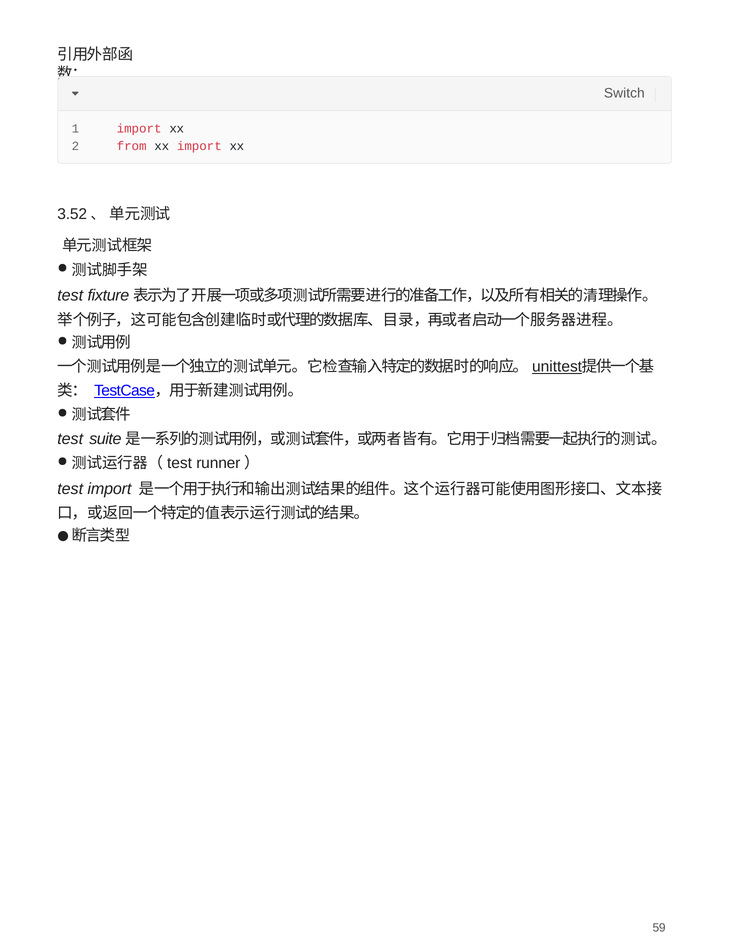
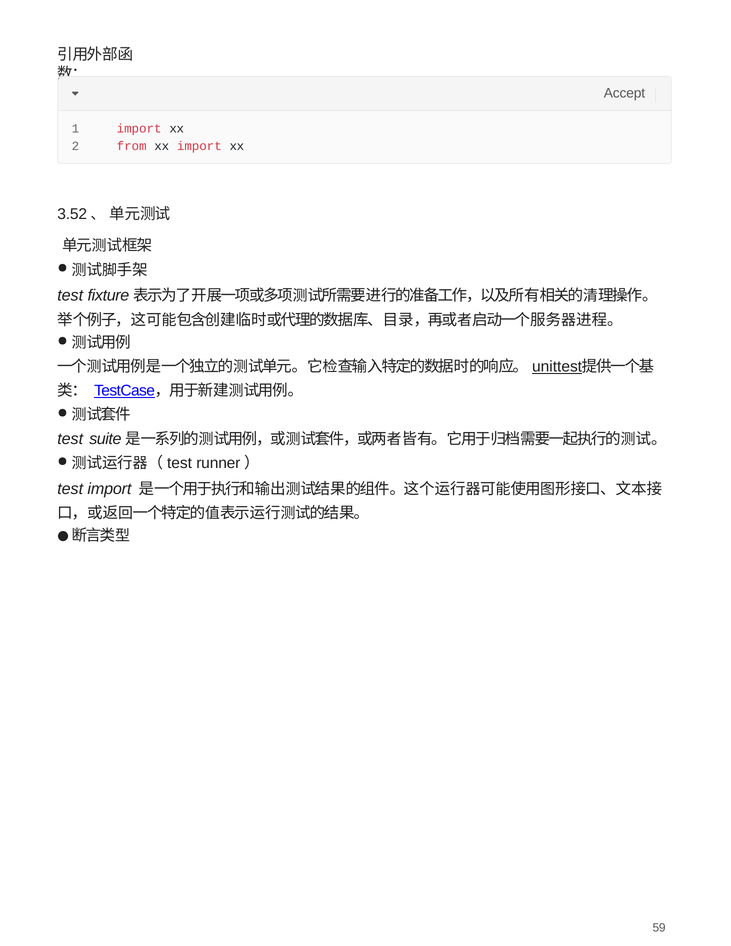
Switch: Switch -> Accept (624, 93)
